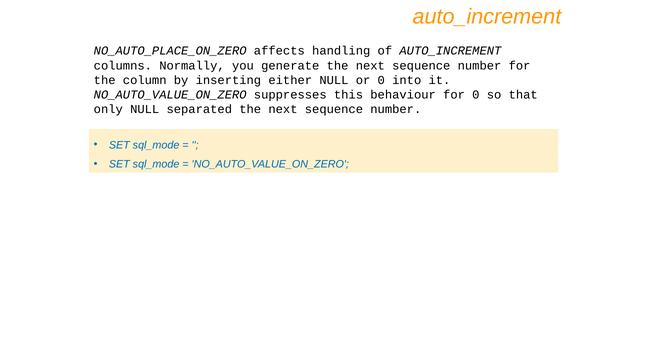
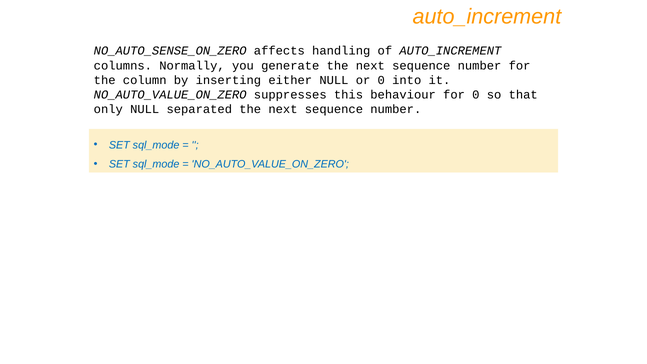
NO_AUTO_PLACE_ON_ZERO: NO_AUTO_PLACE_ON_ZERO -> NO_AUTO_SENSE_ON_ZERO (170, 51)
